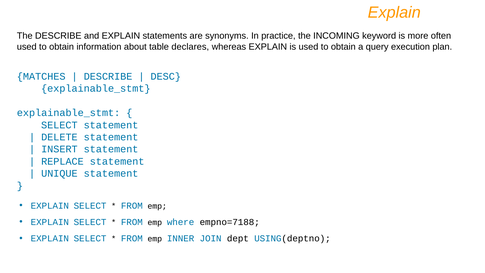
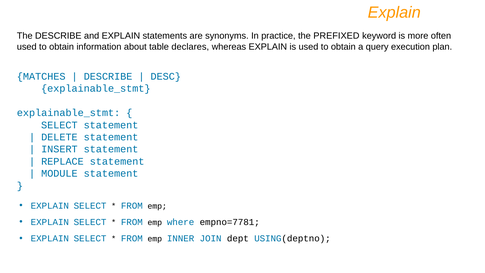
INCOMING: INCOMING -> PREFIXED (336, 36)
UNIQUE: UNIQUE -> MODULE (59, 173)
empno=7188: empno=7188 -> empno=7781 (230, 222)
